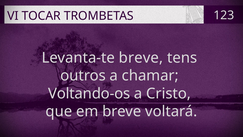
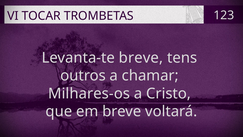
Voltando-os: Voltando-os -> Milhares-os (89, 93)
